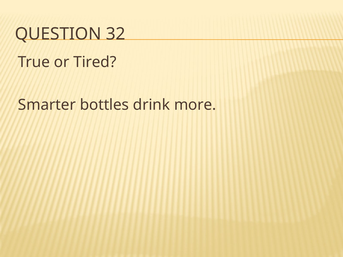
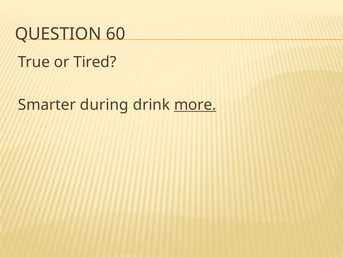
32: 32 -> 60 (116, 34)
bottles: bottles -> during (104, 105)
more underline: none -> present (195, 105)
